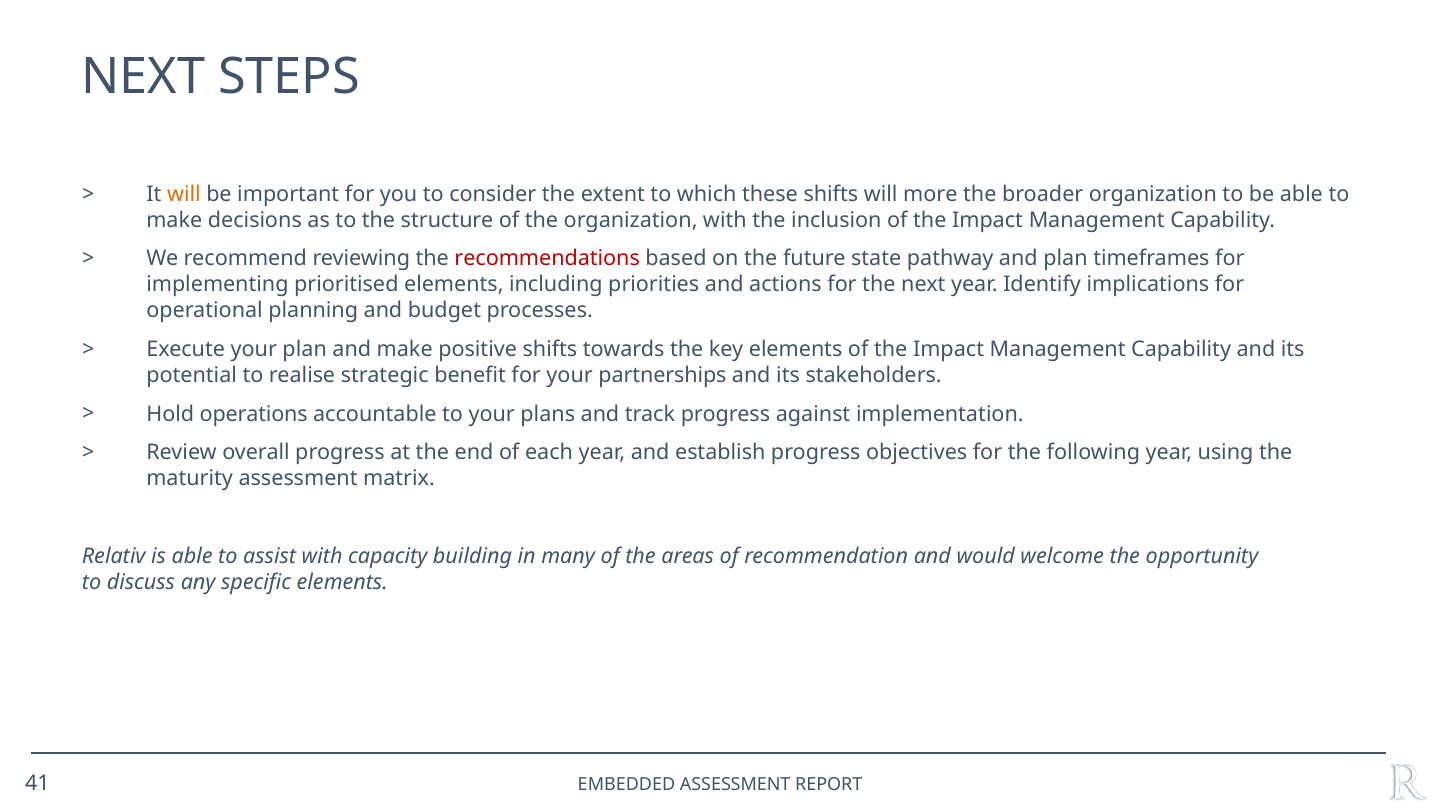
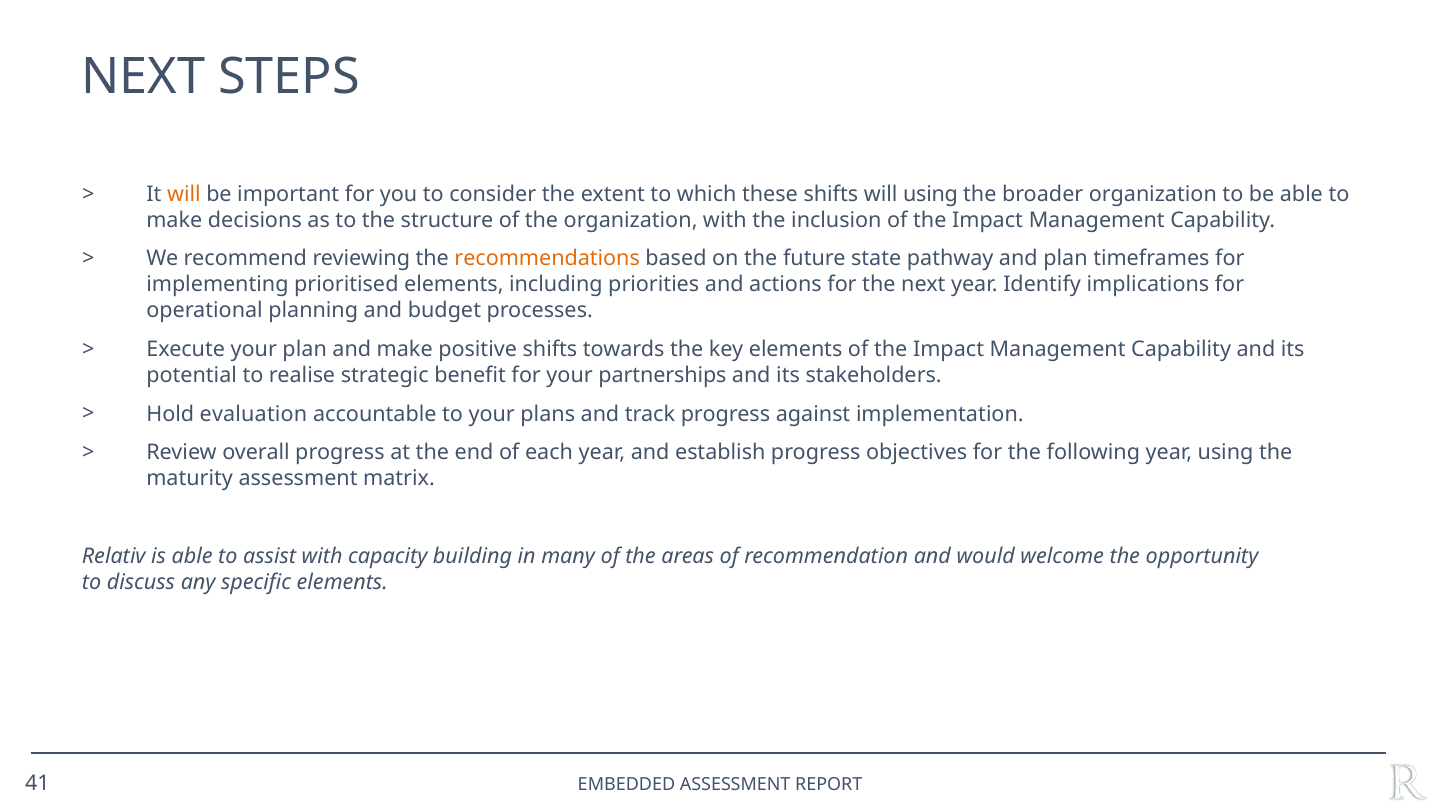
will more: more -> using (931, 194)
recommendations colour: red -> orange (547, 259)
operations: operations -> evaluation (253, 414)
